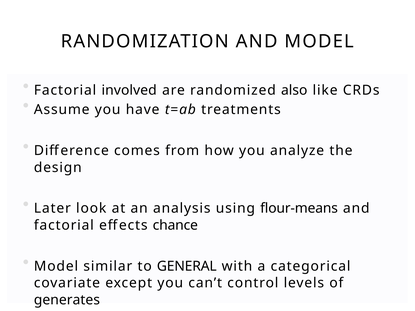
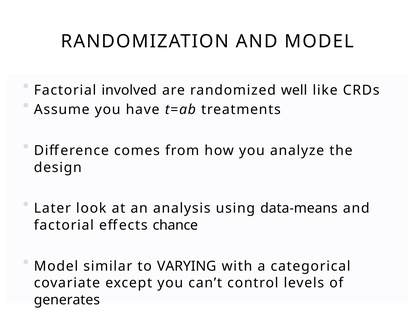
also: also -> well (294, 90)
flour-means: flour-means -> data-means (299, 208)
GENERAL: GENERAL -> VARYING (187, 266)
